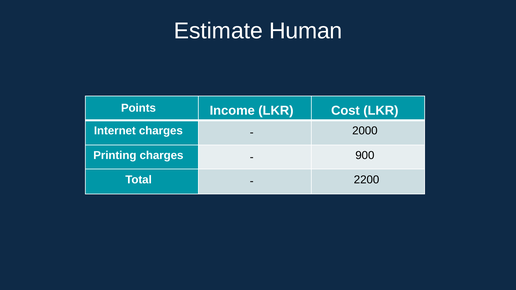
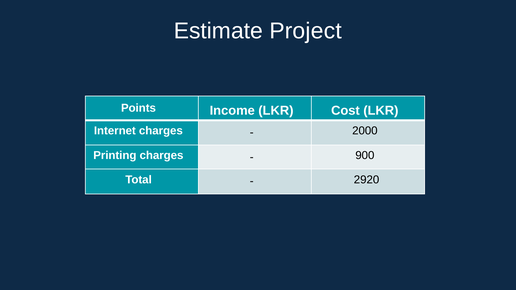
Human: Human -> Project (306, 31)
2200: 2200 -> 2920 (367, 180)
